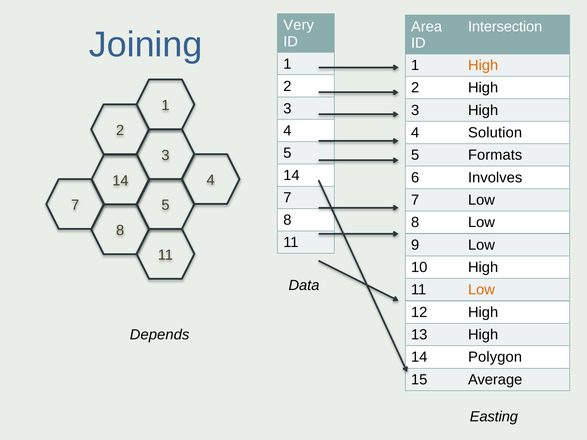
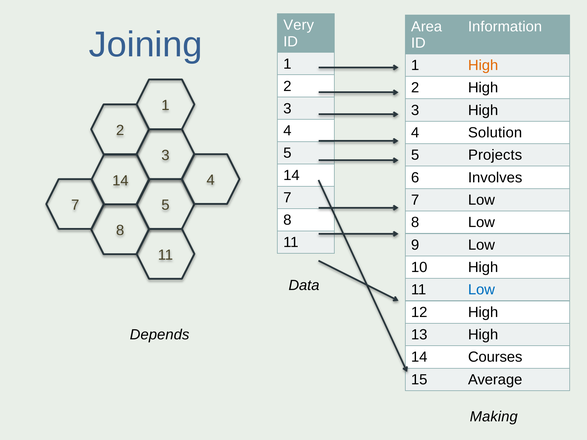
Intersection: Intersection -> Information (505, 27)
Formats: Formats -> Projects (495, 155)
Low colour: orange -> blue (481, 290)
Polygon: Polygon -> Courses (495, 357)
Easting: Easting -> Making (494, 417)
